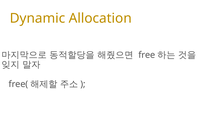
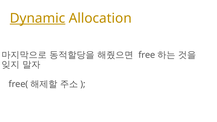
Dynamic underline: none -> present (38, 18)
